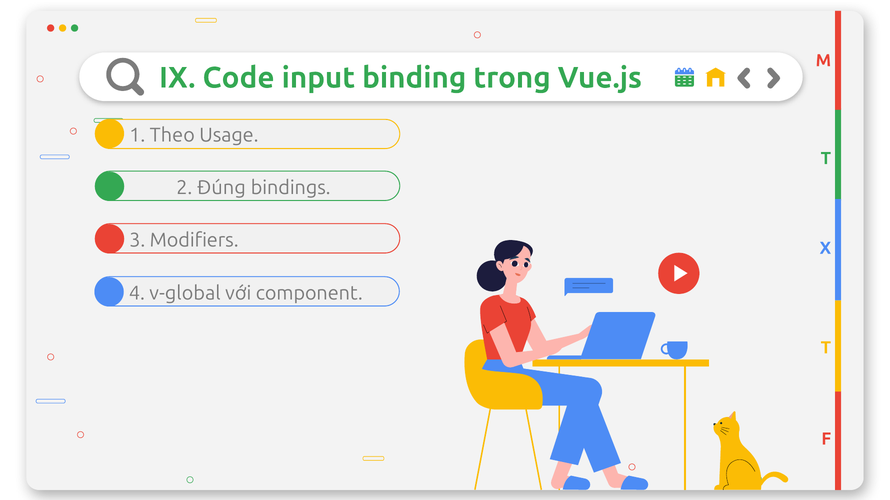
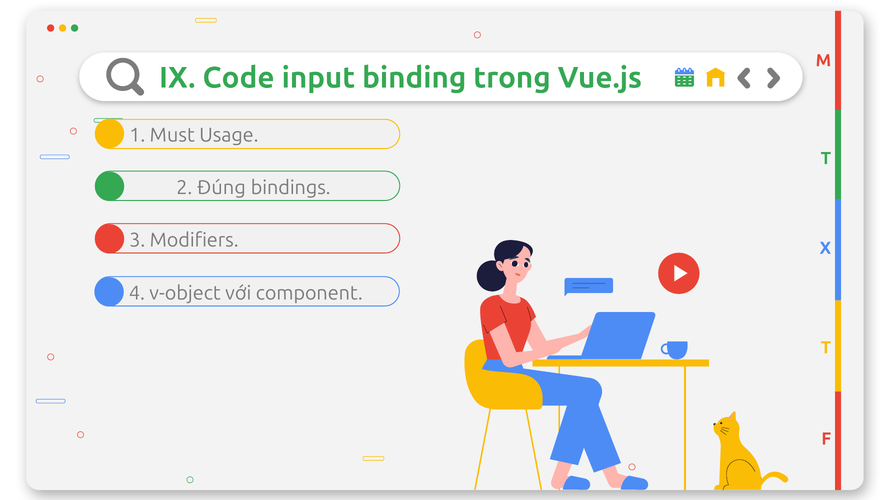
Theo: Theo -> Must (172, 135)
v-global: v-global -> v-object (185, 293)
